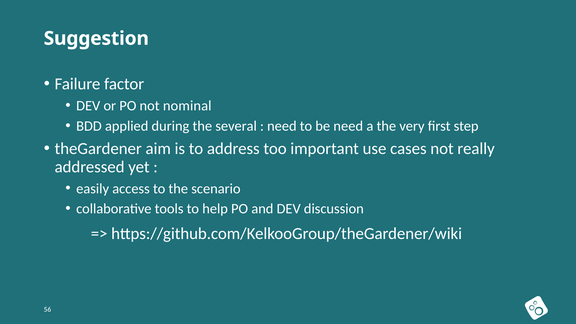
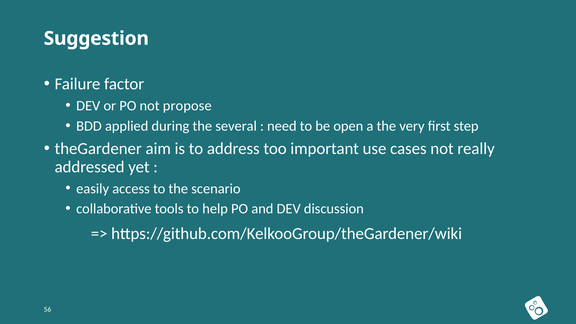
nominal: nominal -> propose (187, 106)
be need: need -> open (348, 126)
